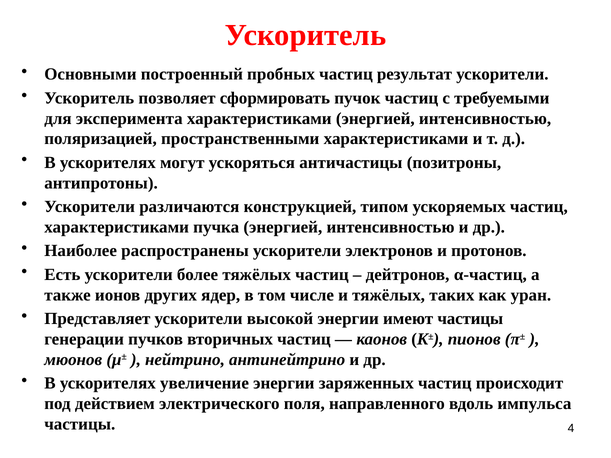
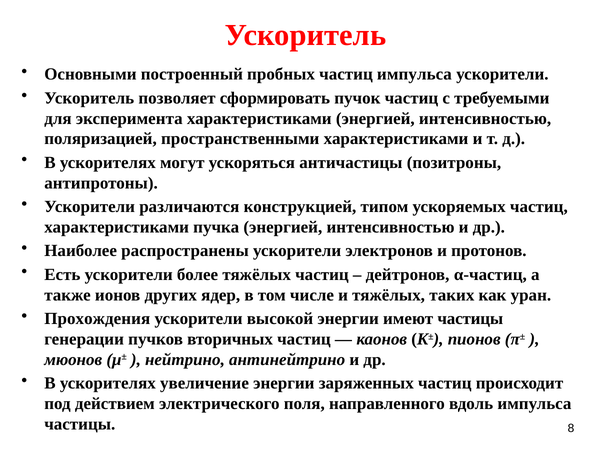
частиц результат: результат -> импульса (414, 74)
Представляет: Представляет -> Прохождения (97, 319)
4: 4 -> 8 (571, 428)
